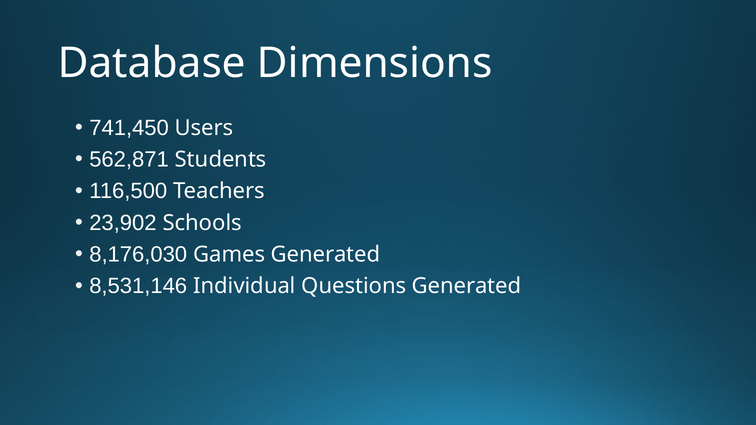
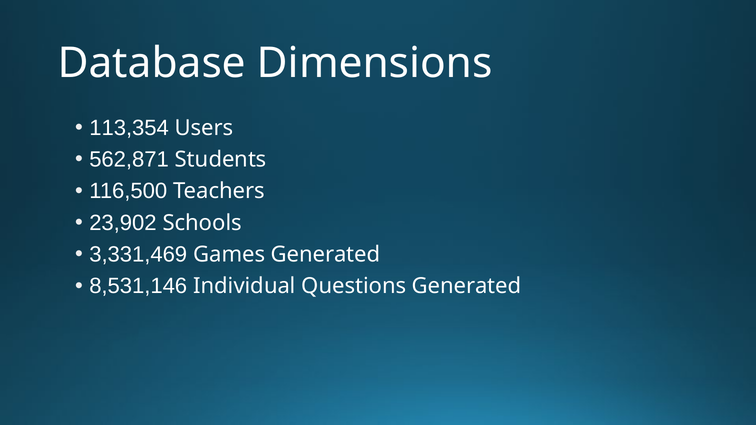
741,450: 741,450 -> 113,354 (129, 128)
8,176,030: 8,176,030 -> 3,331,469 (138, 255)
